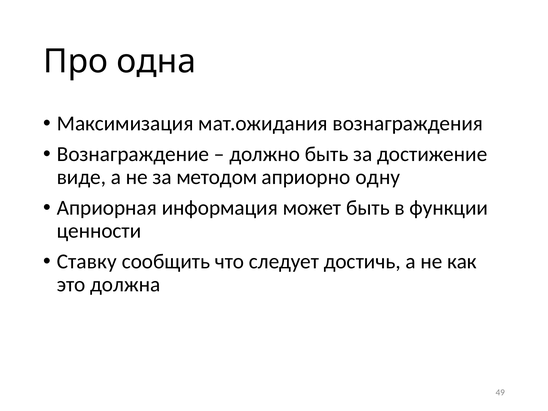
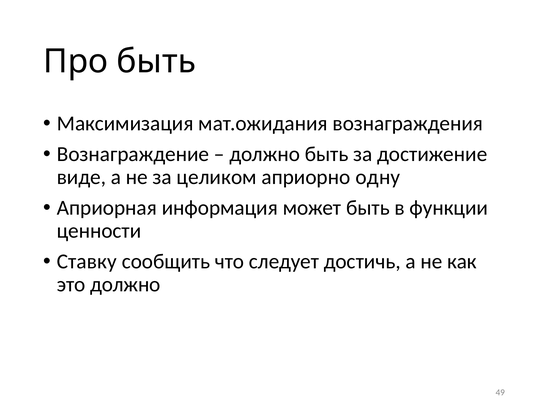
Про одна: одна -> быть (156, 61)
методом: методом -> целиком (217, 177)
это должна: должна -> должно (125, 285)
